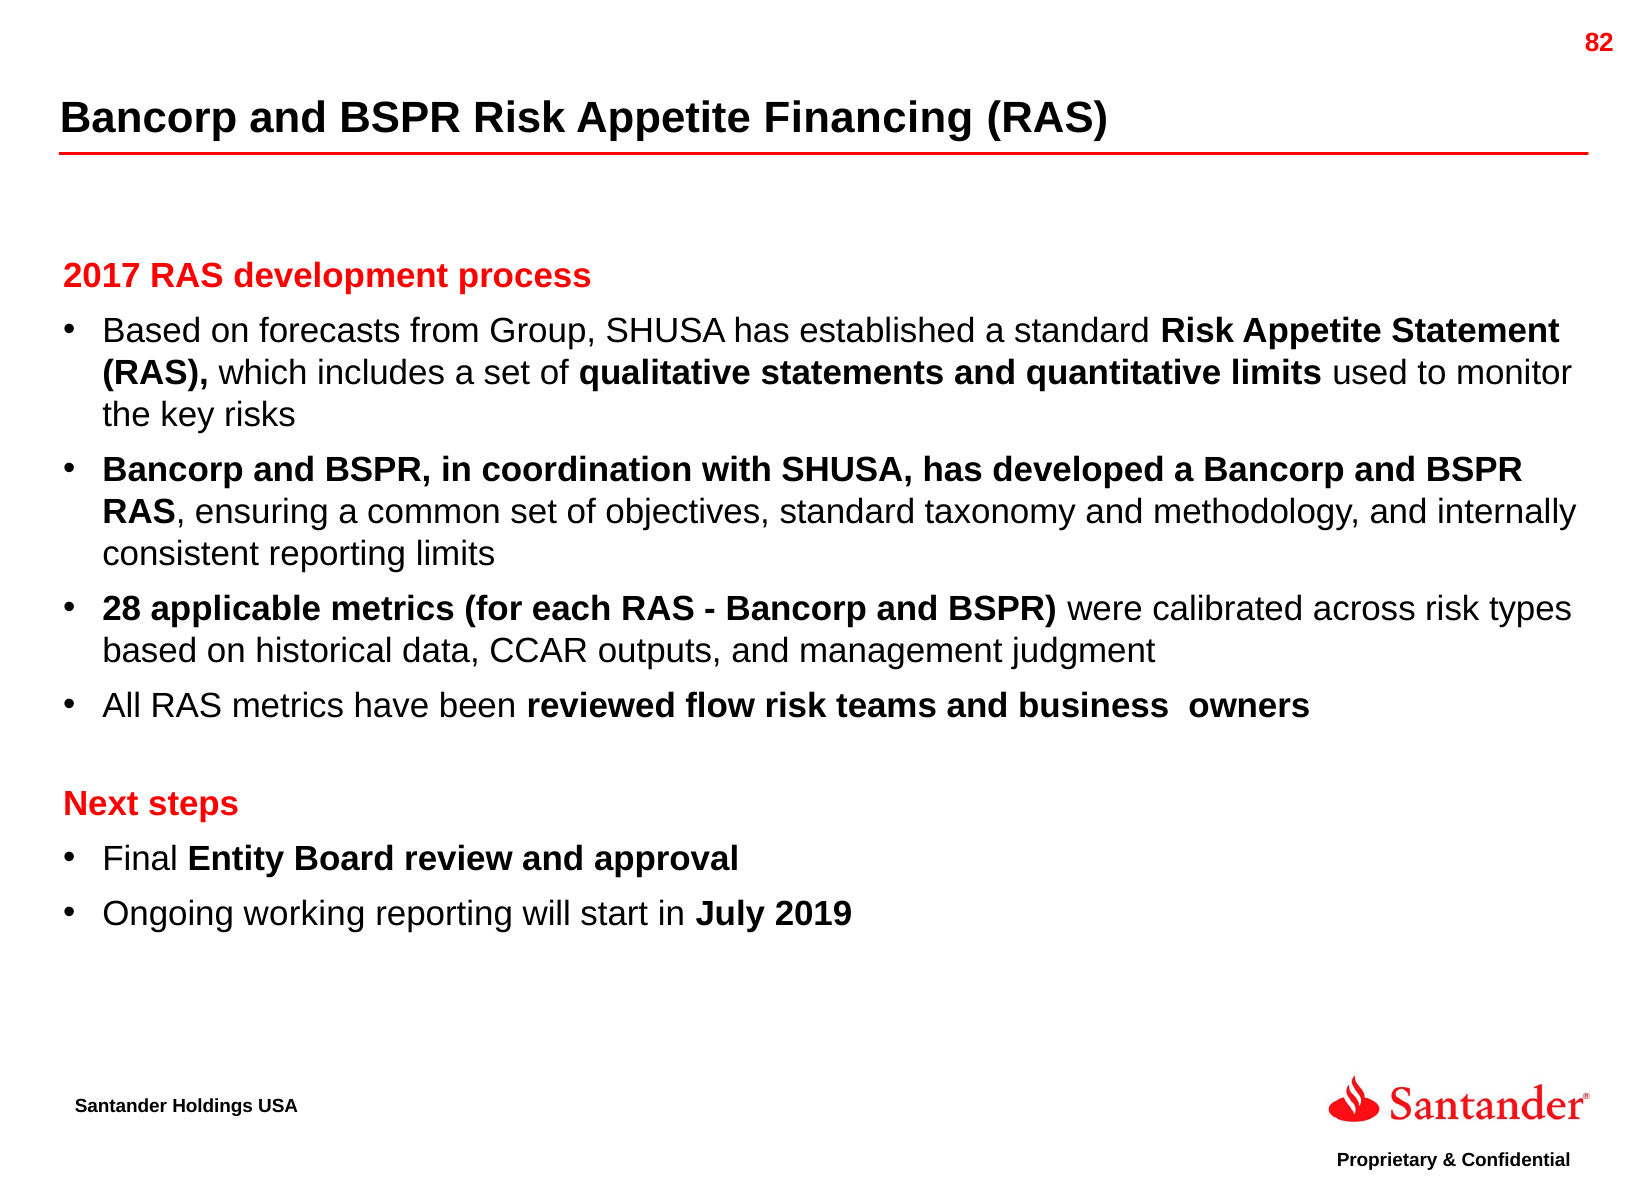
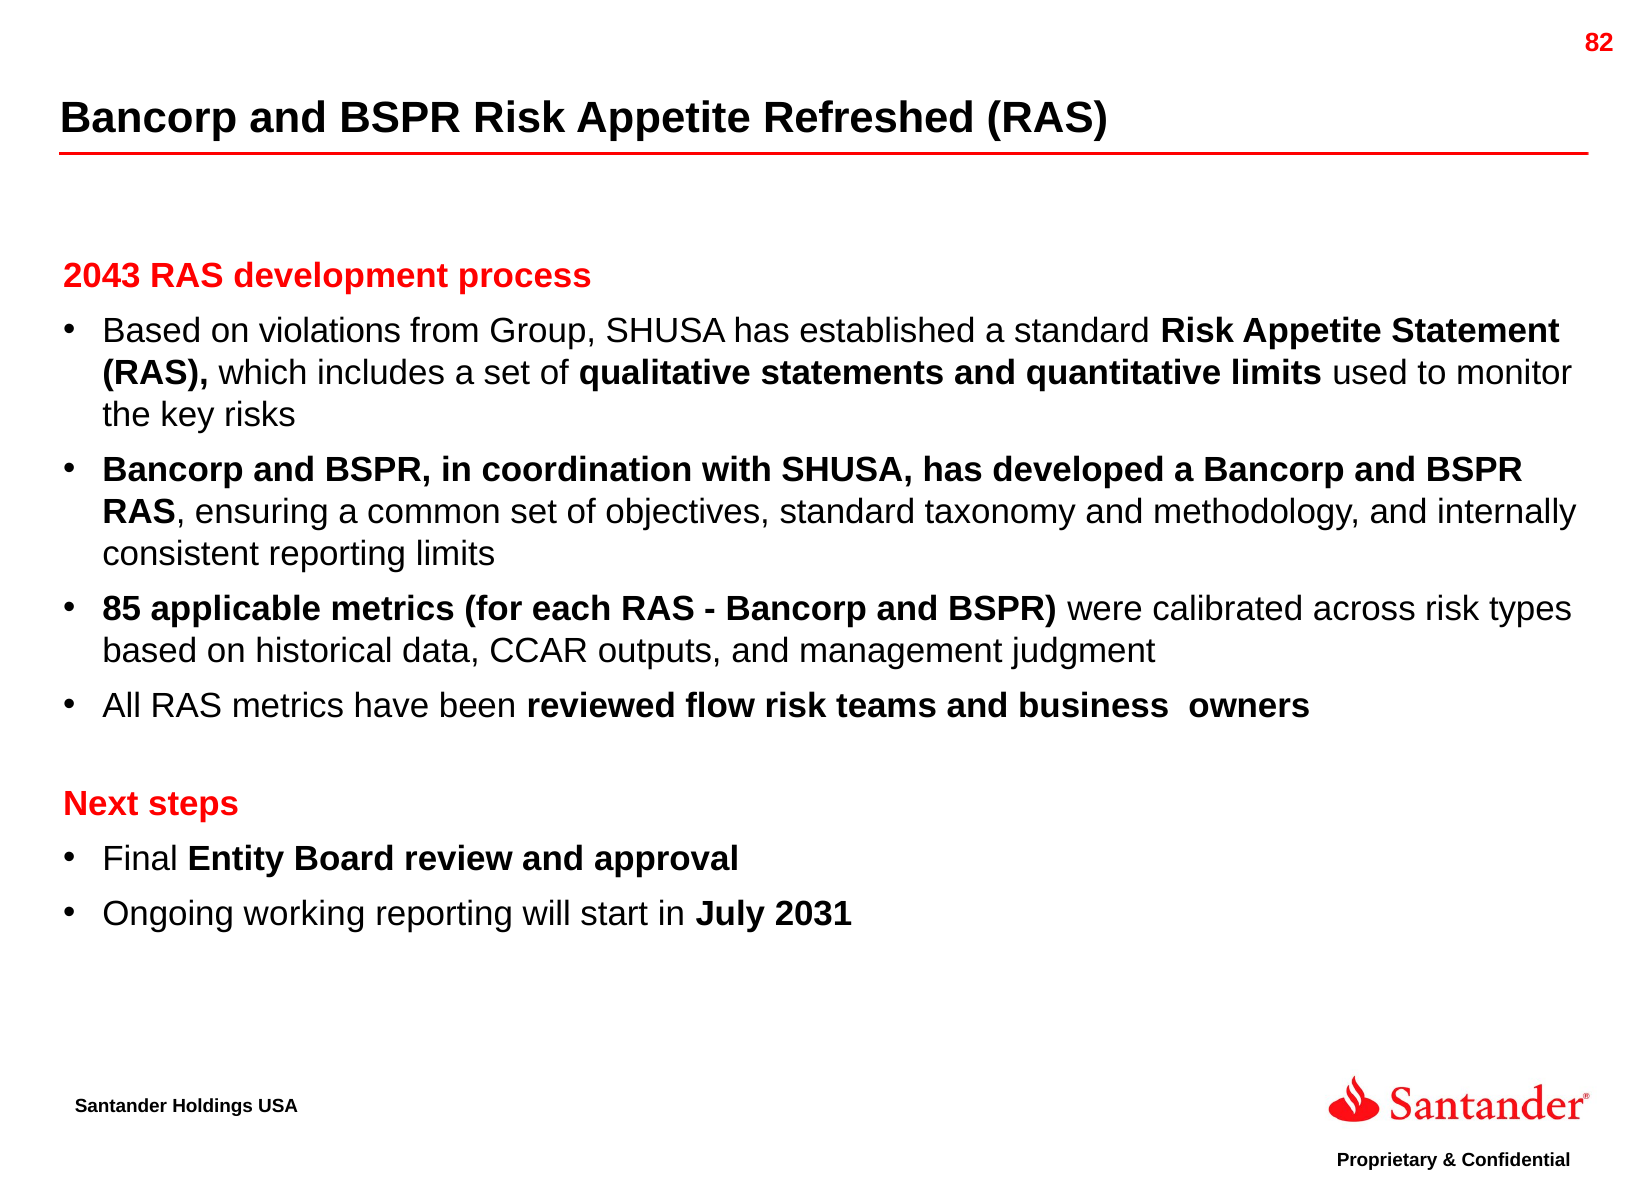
Financing: Financing -> Refreshed (869, 118)
2017: 2017 -> 2043 (102, 276)
forecasts: forecasts -> violations (330, 331)
28: 28 -> 85 (122, 608)
2019: 2019 -> 2031 (813, 914)
